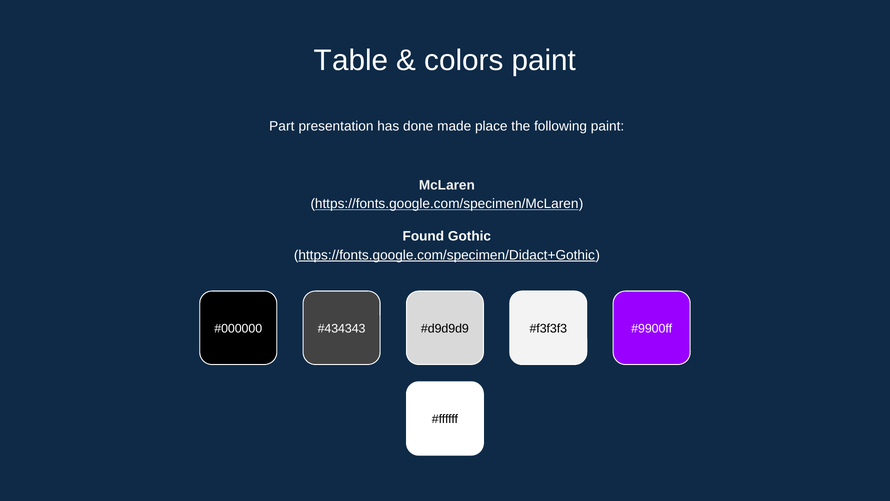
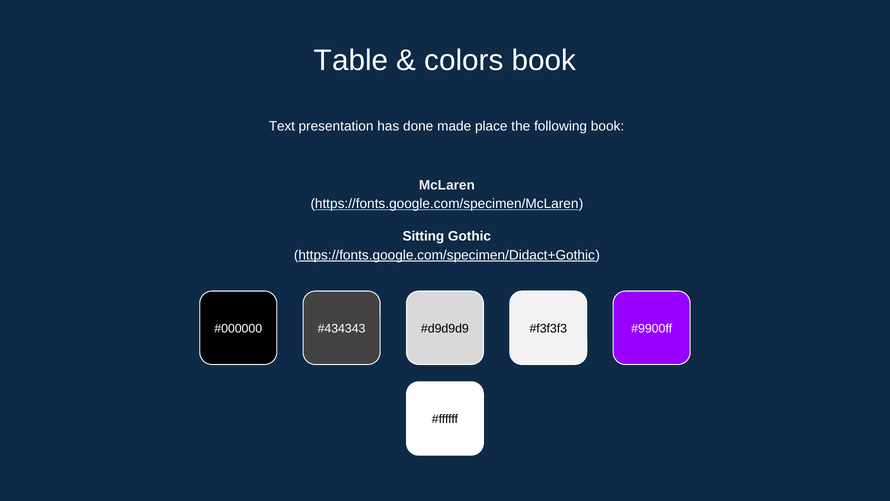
colors paint: paint -> book (544, 60)
Part: Part -> Text (282, 126)
following paint: paint -> book (608, 126)
Found: Found -> Sitting (423, 236)
